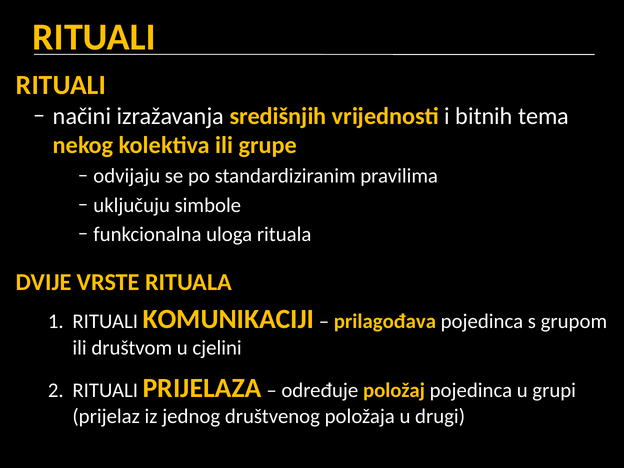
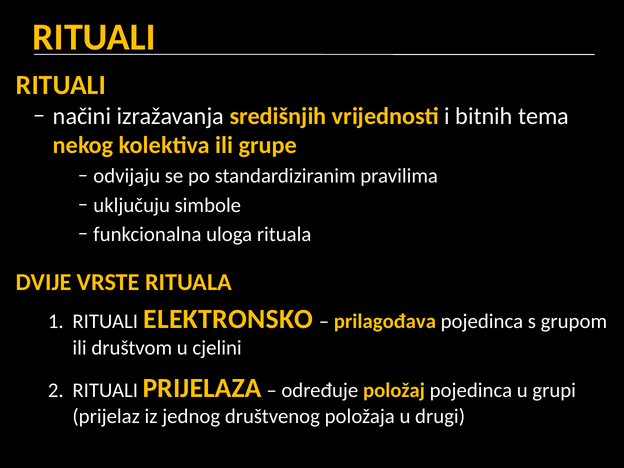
KOMUNIKACIJI: KOMUNIKACIJI -> ELEKTRONSKO (228, 319)
